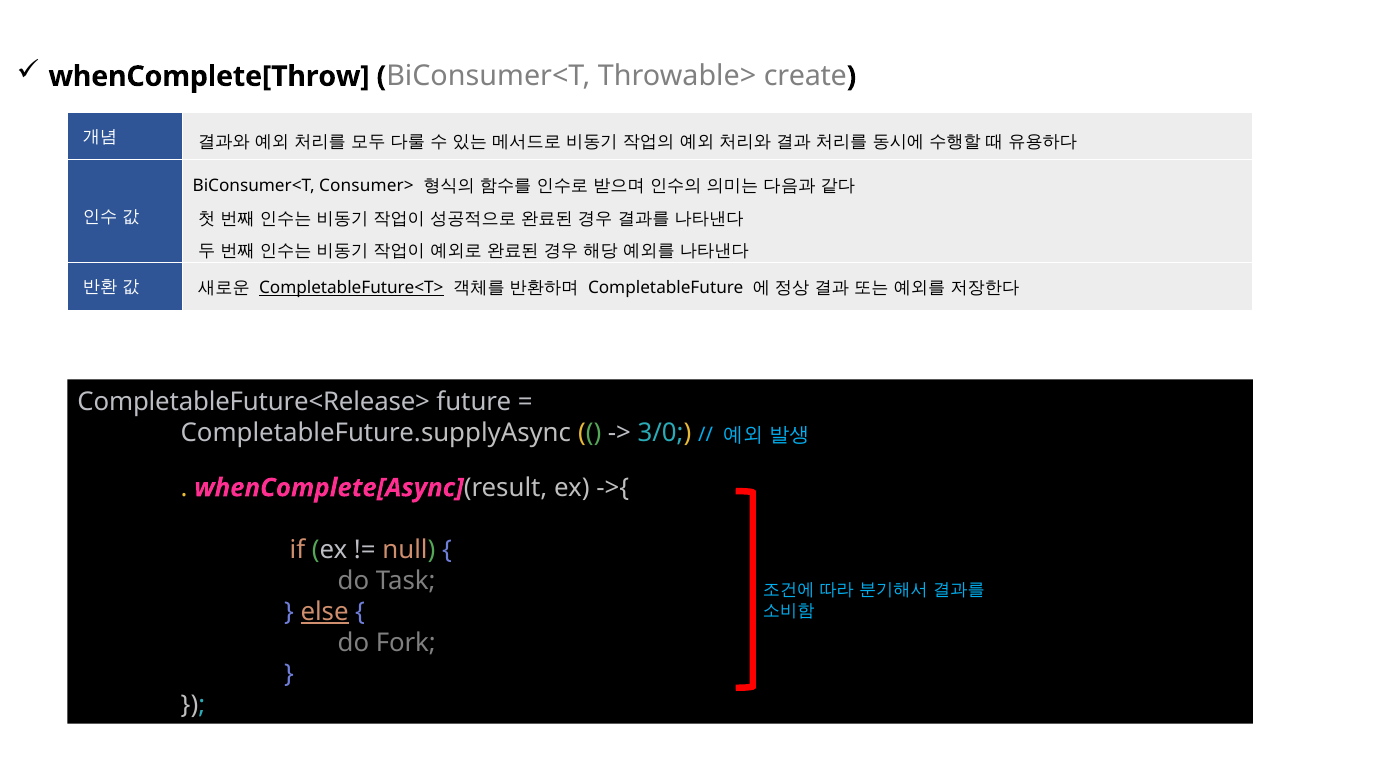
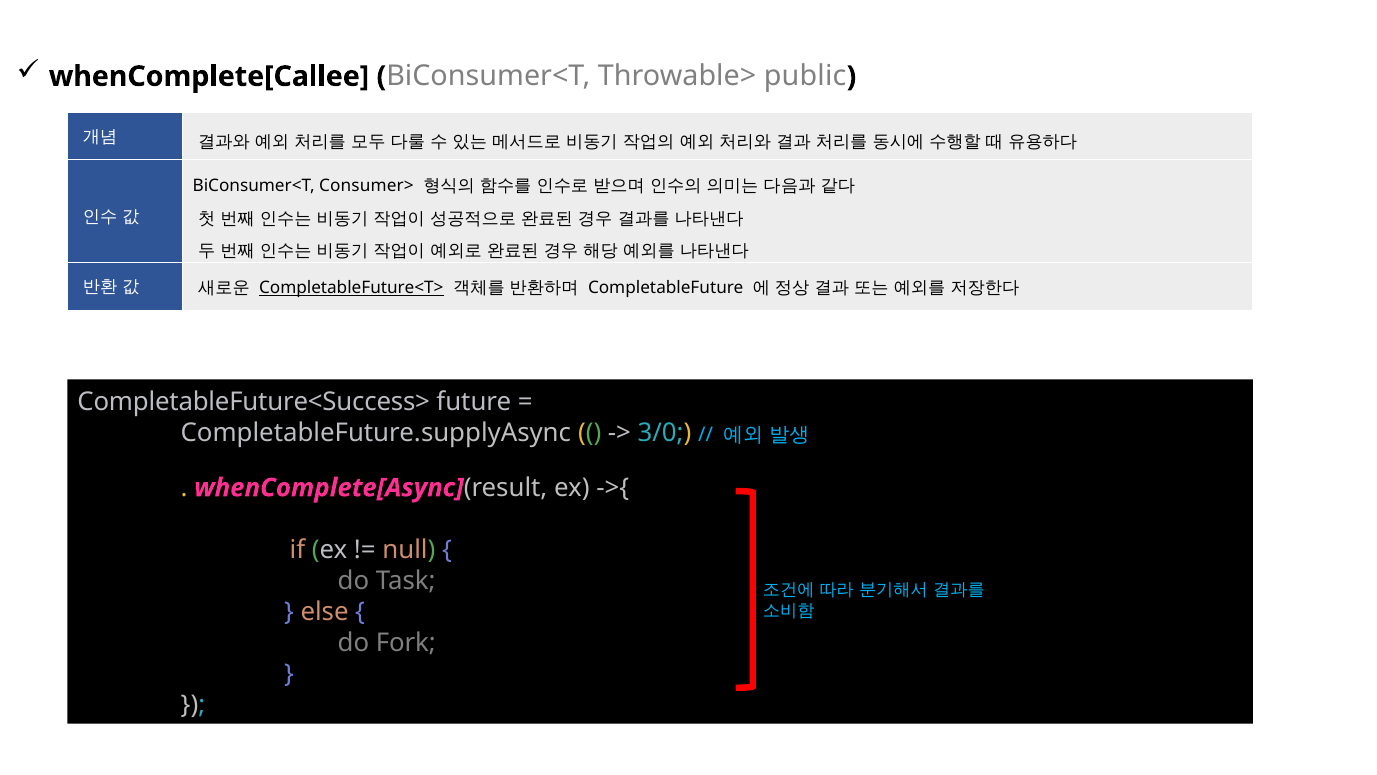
whenComplete[Throw: whenComplete[Throw -> whenComplete[Callee (209, 76)
create: create -> public (805, 76)
CompletableFuture<Release>: CompletableFuture<Release> -> CompletableFuture<Success> (254, 401)
else underline: present -> none (325, 611)
